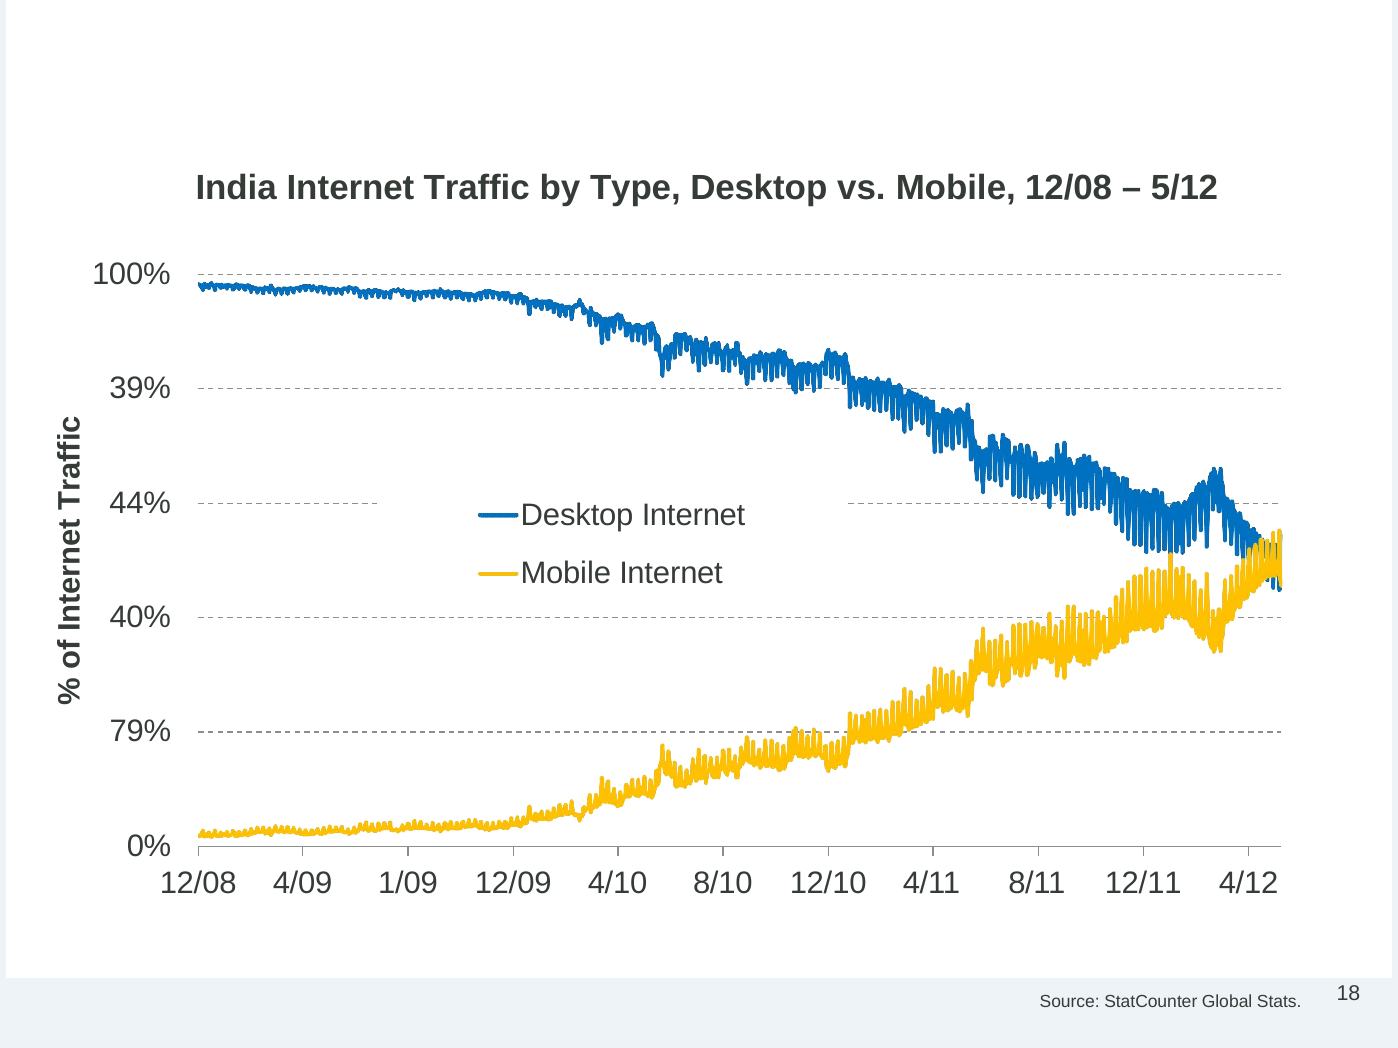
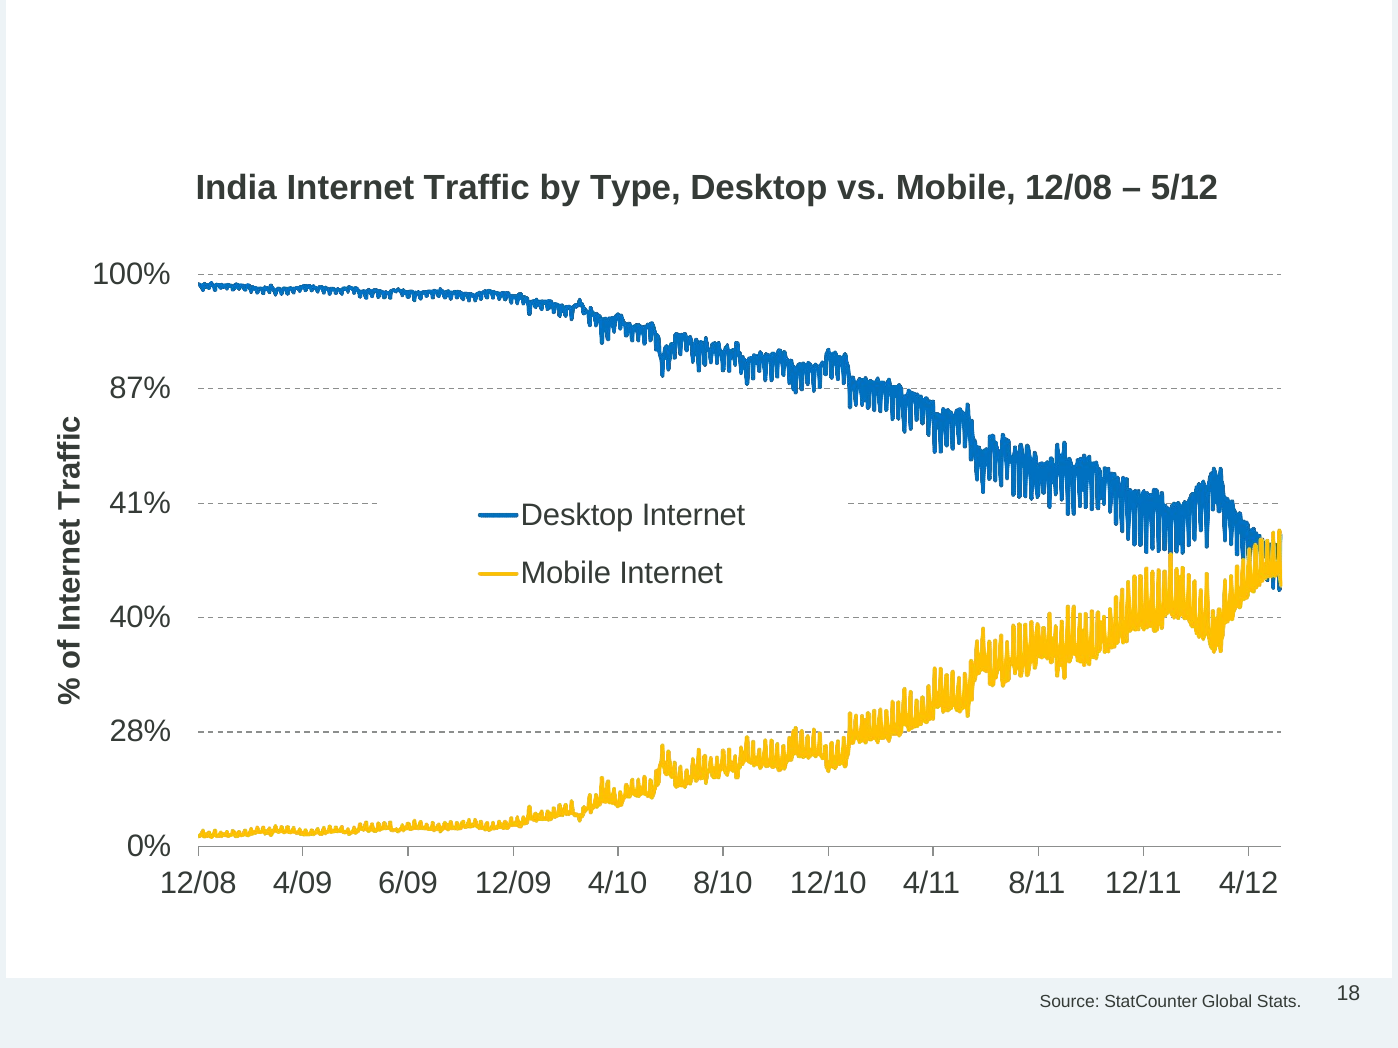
39%: 39% -> 87% (140, 389)
44%: 44% -> 41% (140, 503)
79%: 79% -> 28% (141, 732)
1/09: 1/09 -> 6/09 (408, 884)
